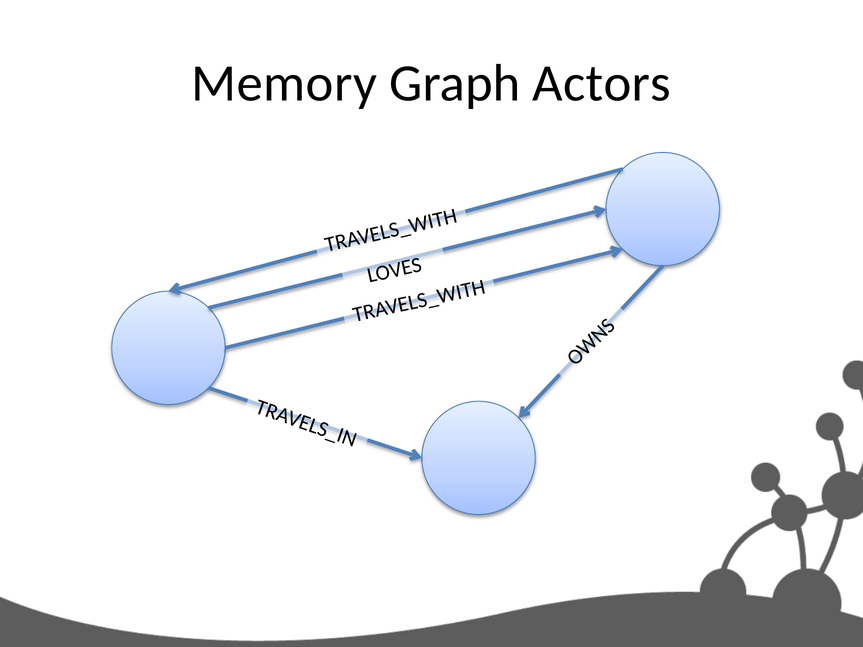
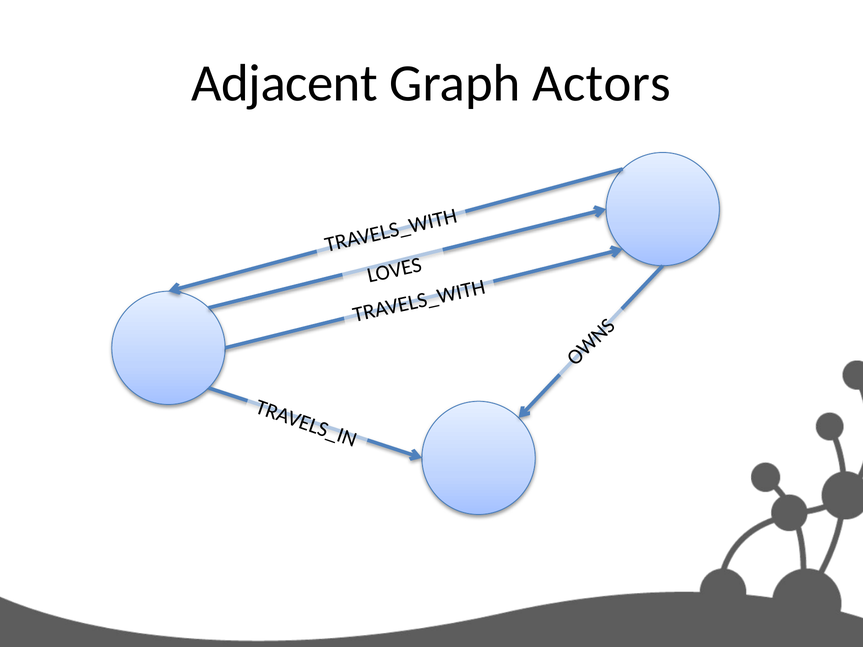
Memory: Memory -> Adjacent (284, 84)
